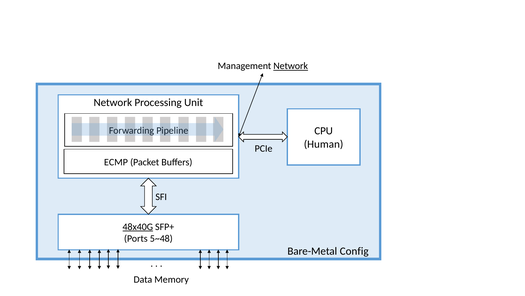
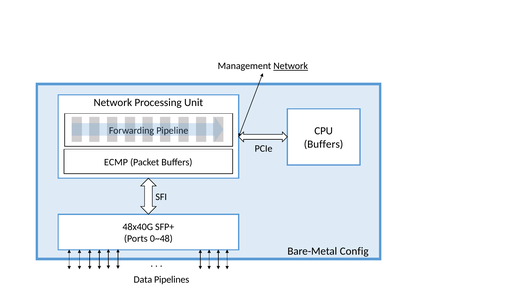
Human: Human -> Buffers (324, 144)
48x40G underline: present -> none (138, 226)
5~48: 5~48 -> 0~48 (161, 238)
Memory: Memory -> Pipelines (172, 279)
